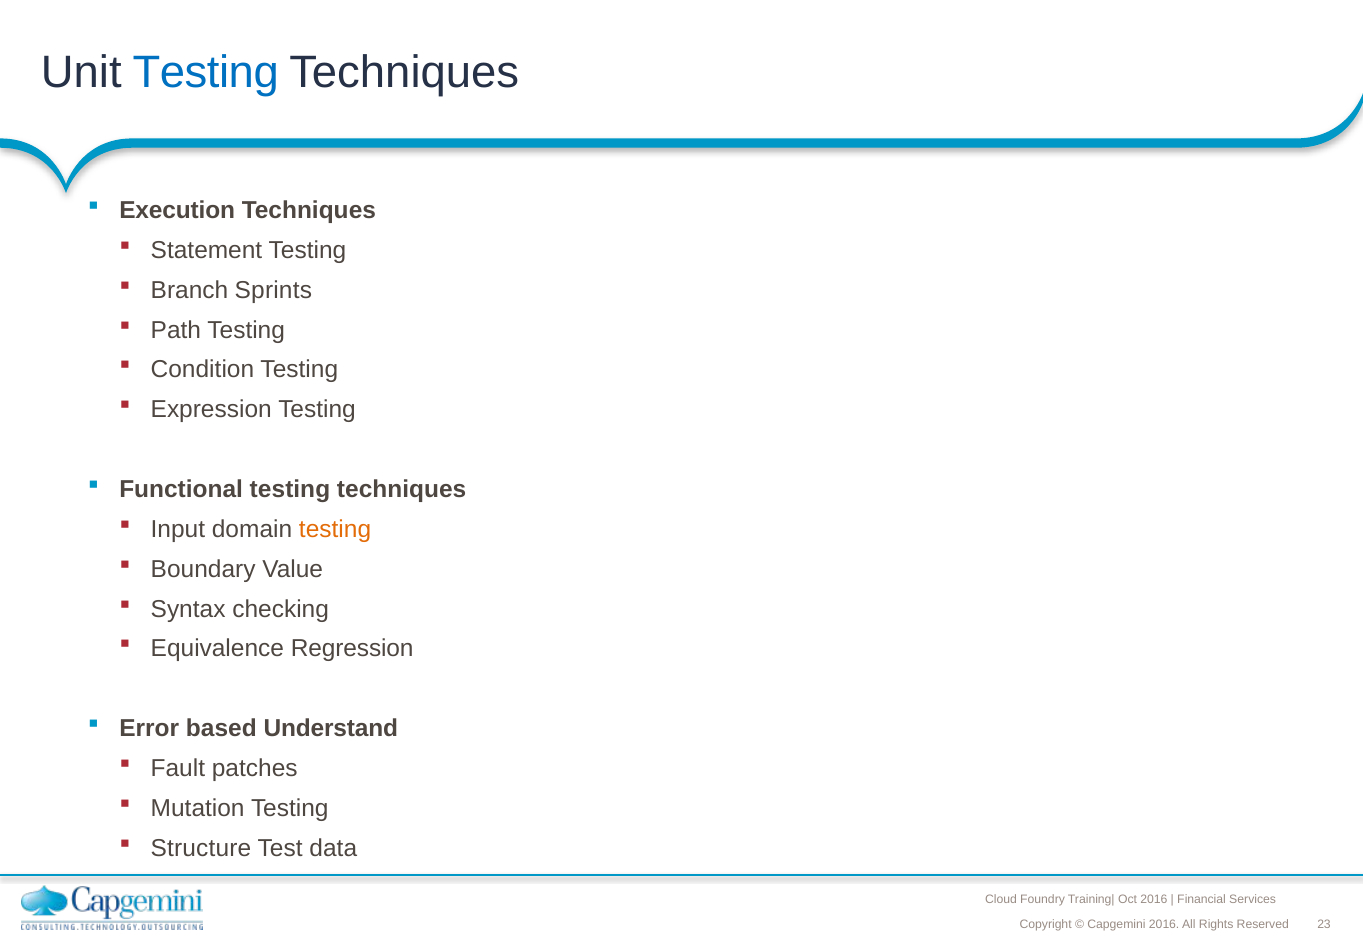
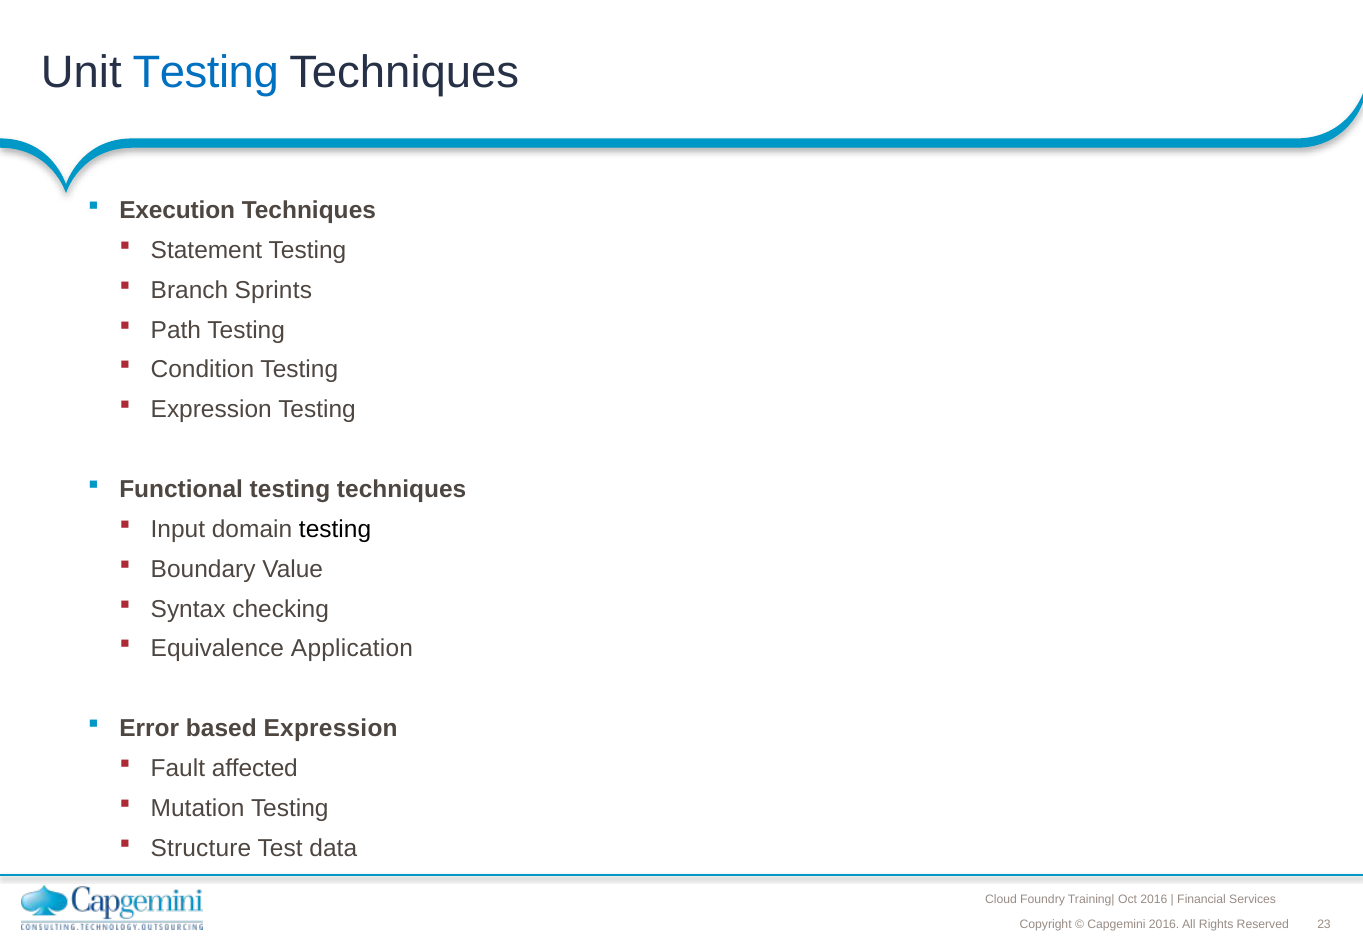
testing colour: orange -> black (335, 530)
Regression: Regression -> Application (352, 649)
based Understand: Understand -> Expression (331, 729)
patches: patches -> affected (255, 769)
